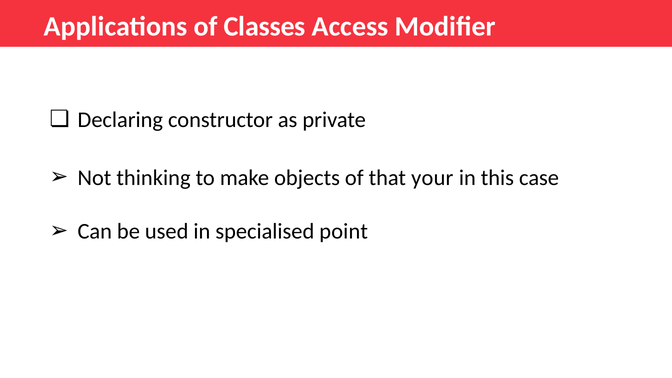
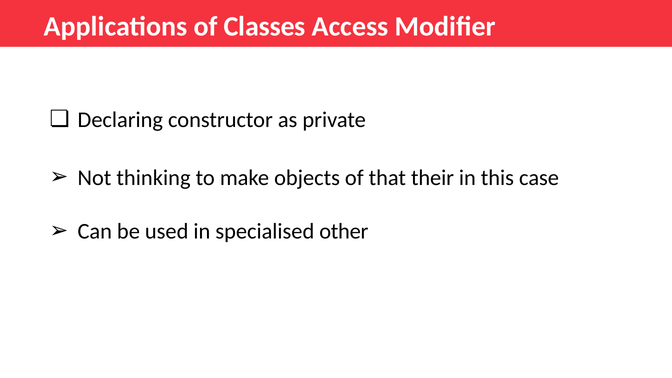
your: your -> their (432, 178)
point: point -> other (344, 231)
